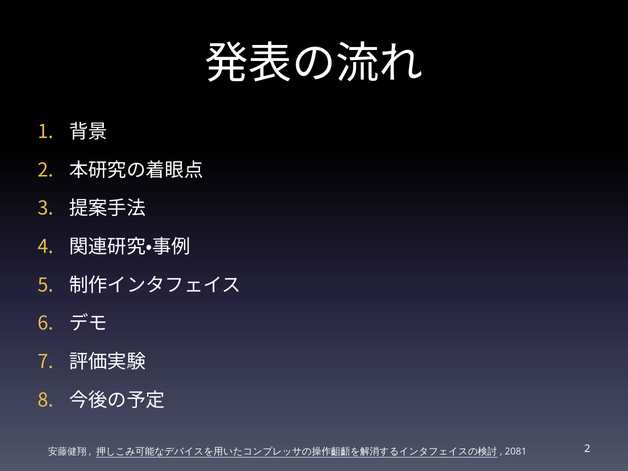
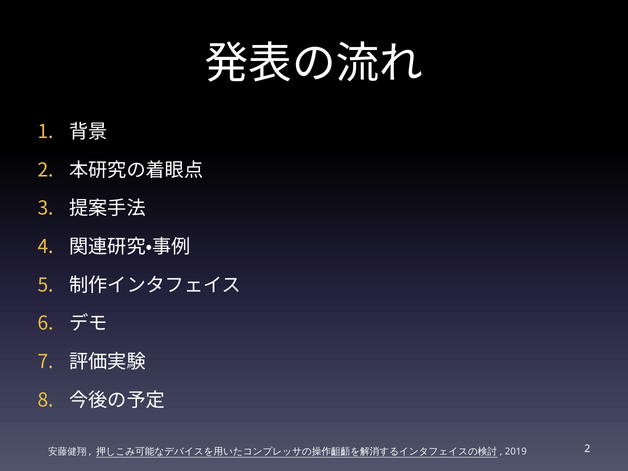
2081: 2081 -> 2019 (516, 452)
